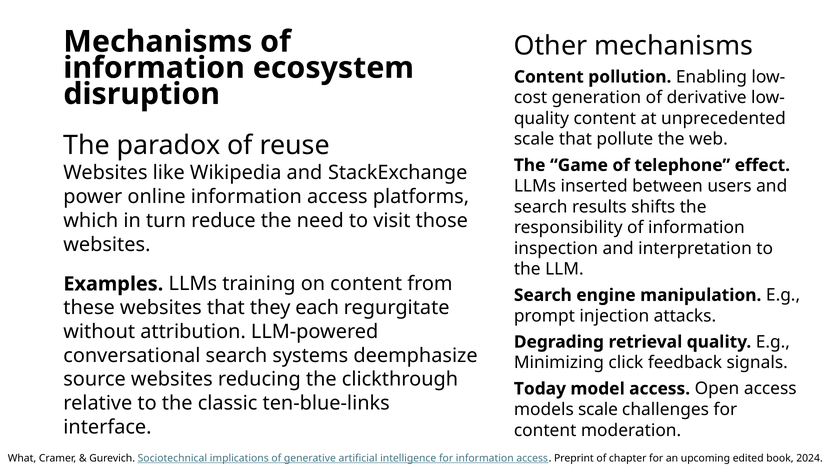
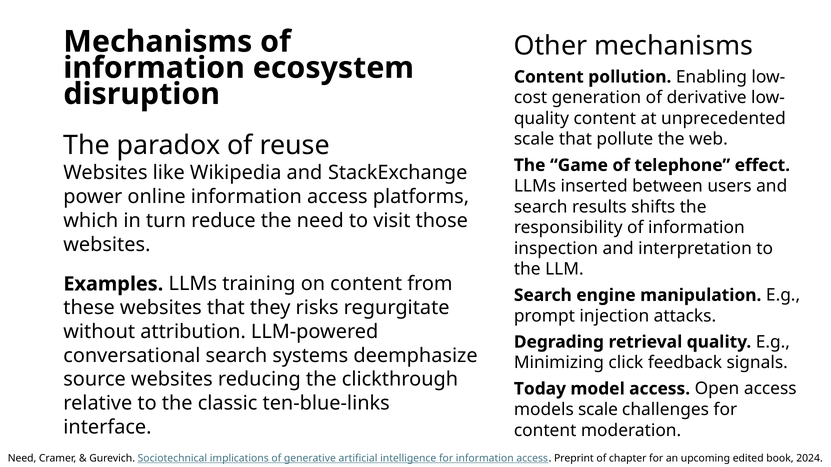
each: each -> risks (317, 308)
What: What -> Need (22, 459)
